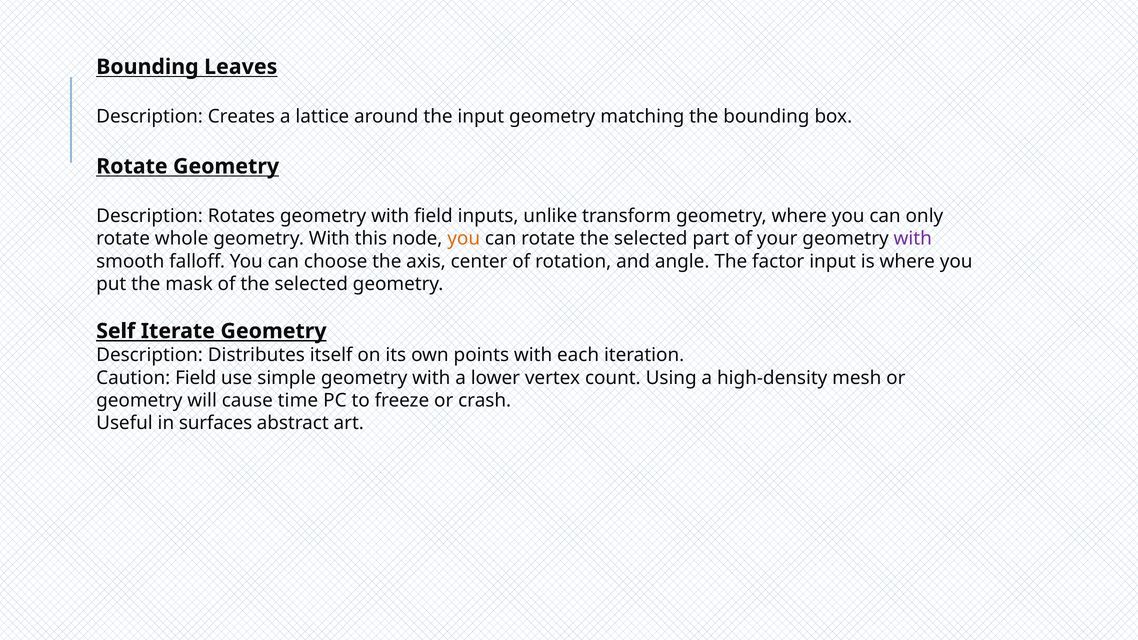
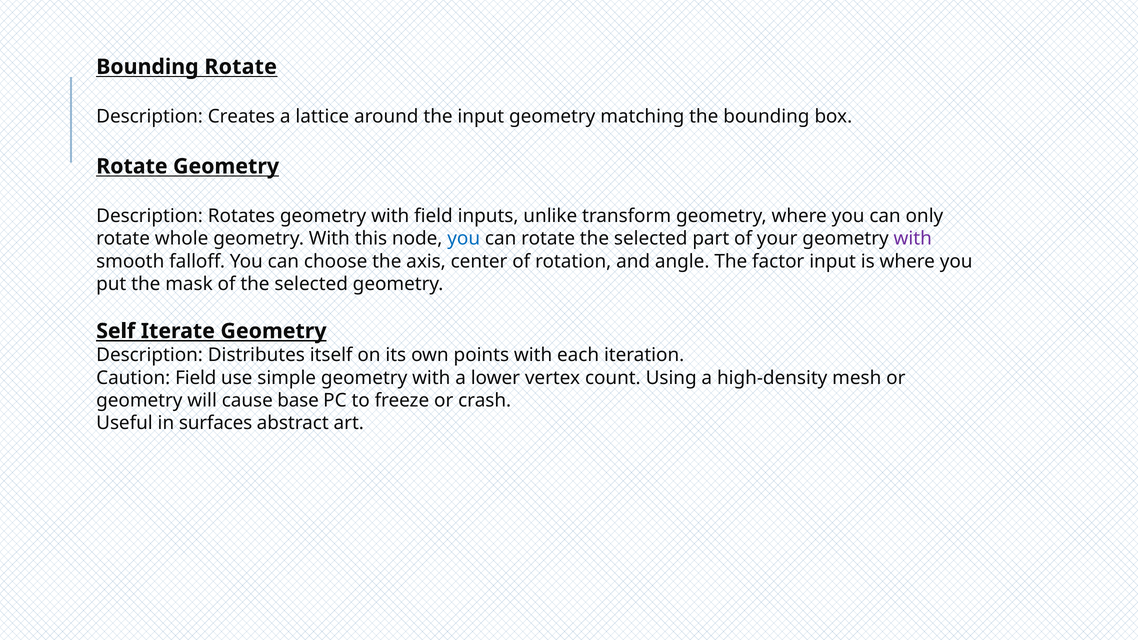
Bounding Leaves: Leaves -> Rotate (241, 67)
you colour: orange -> blue (464, 239)
time: time -> base (298, 401)
